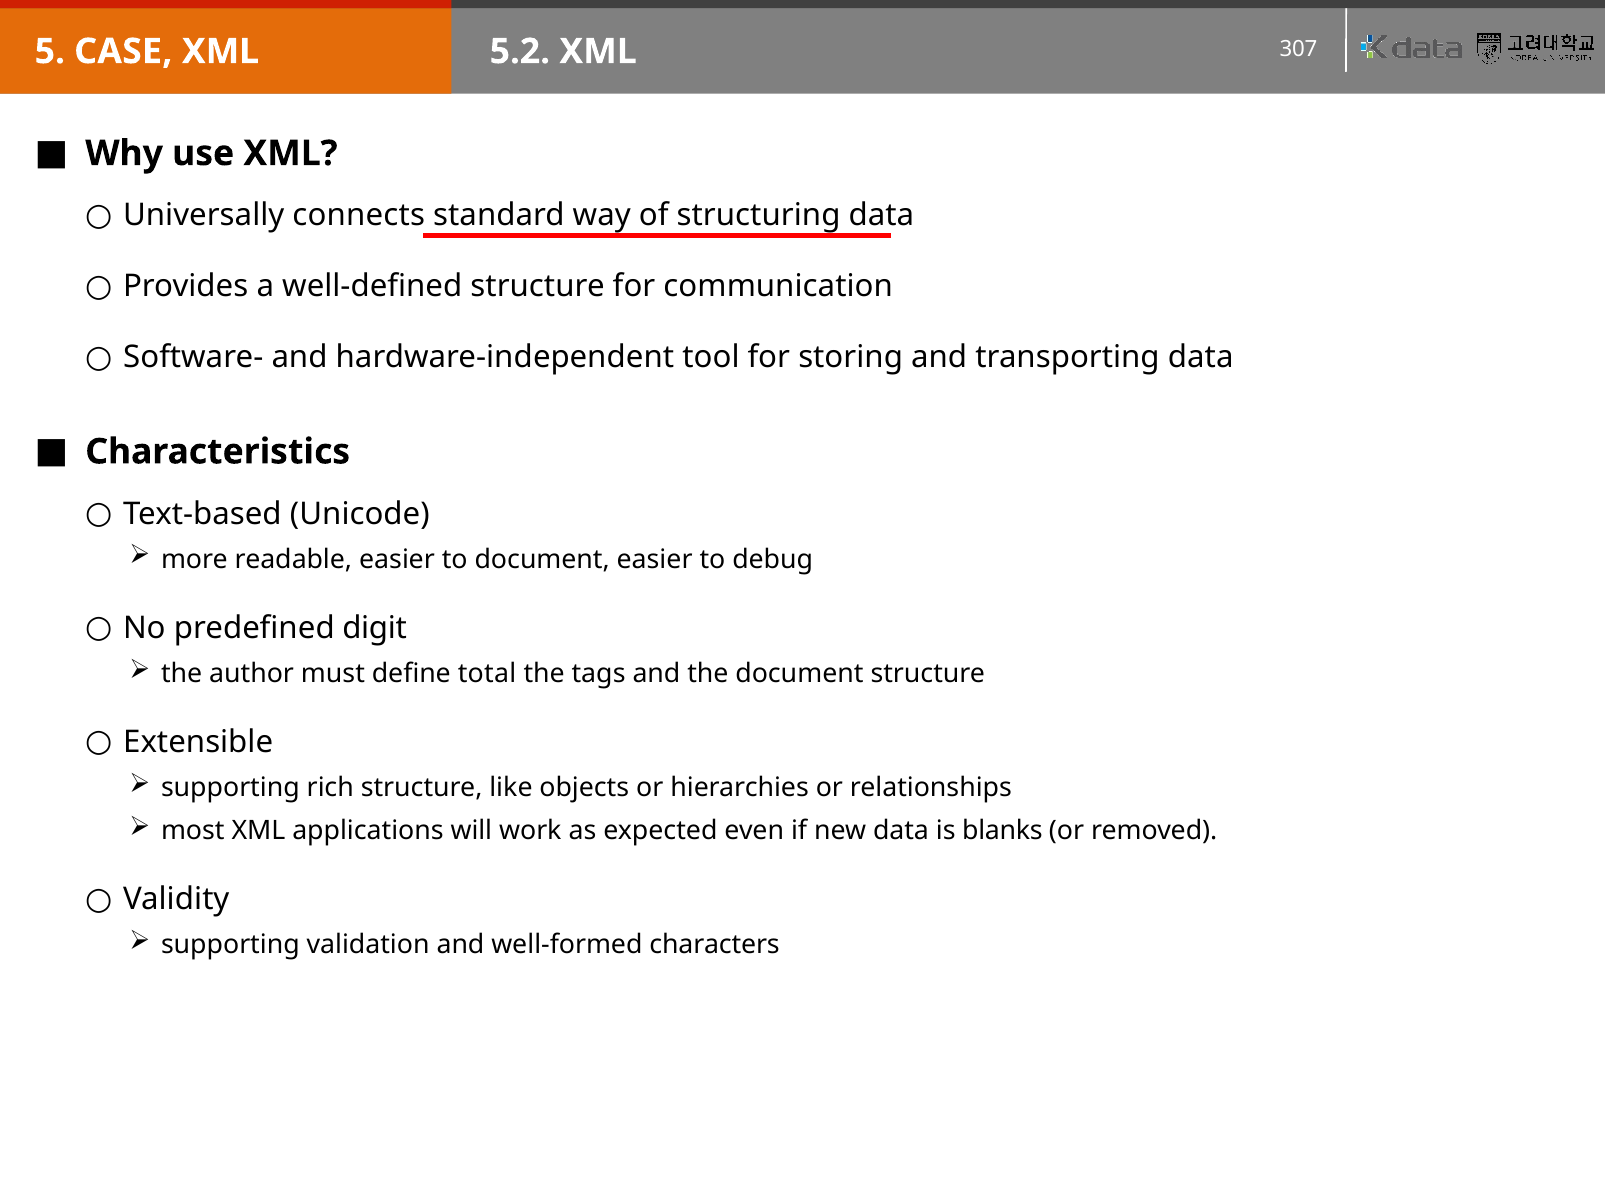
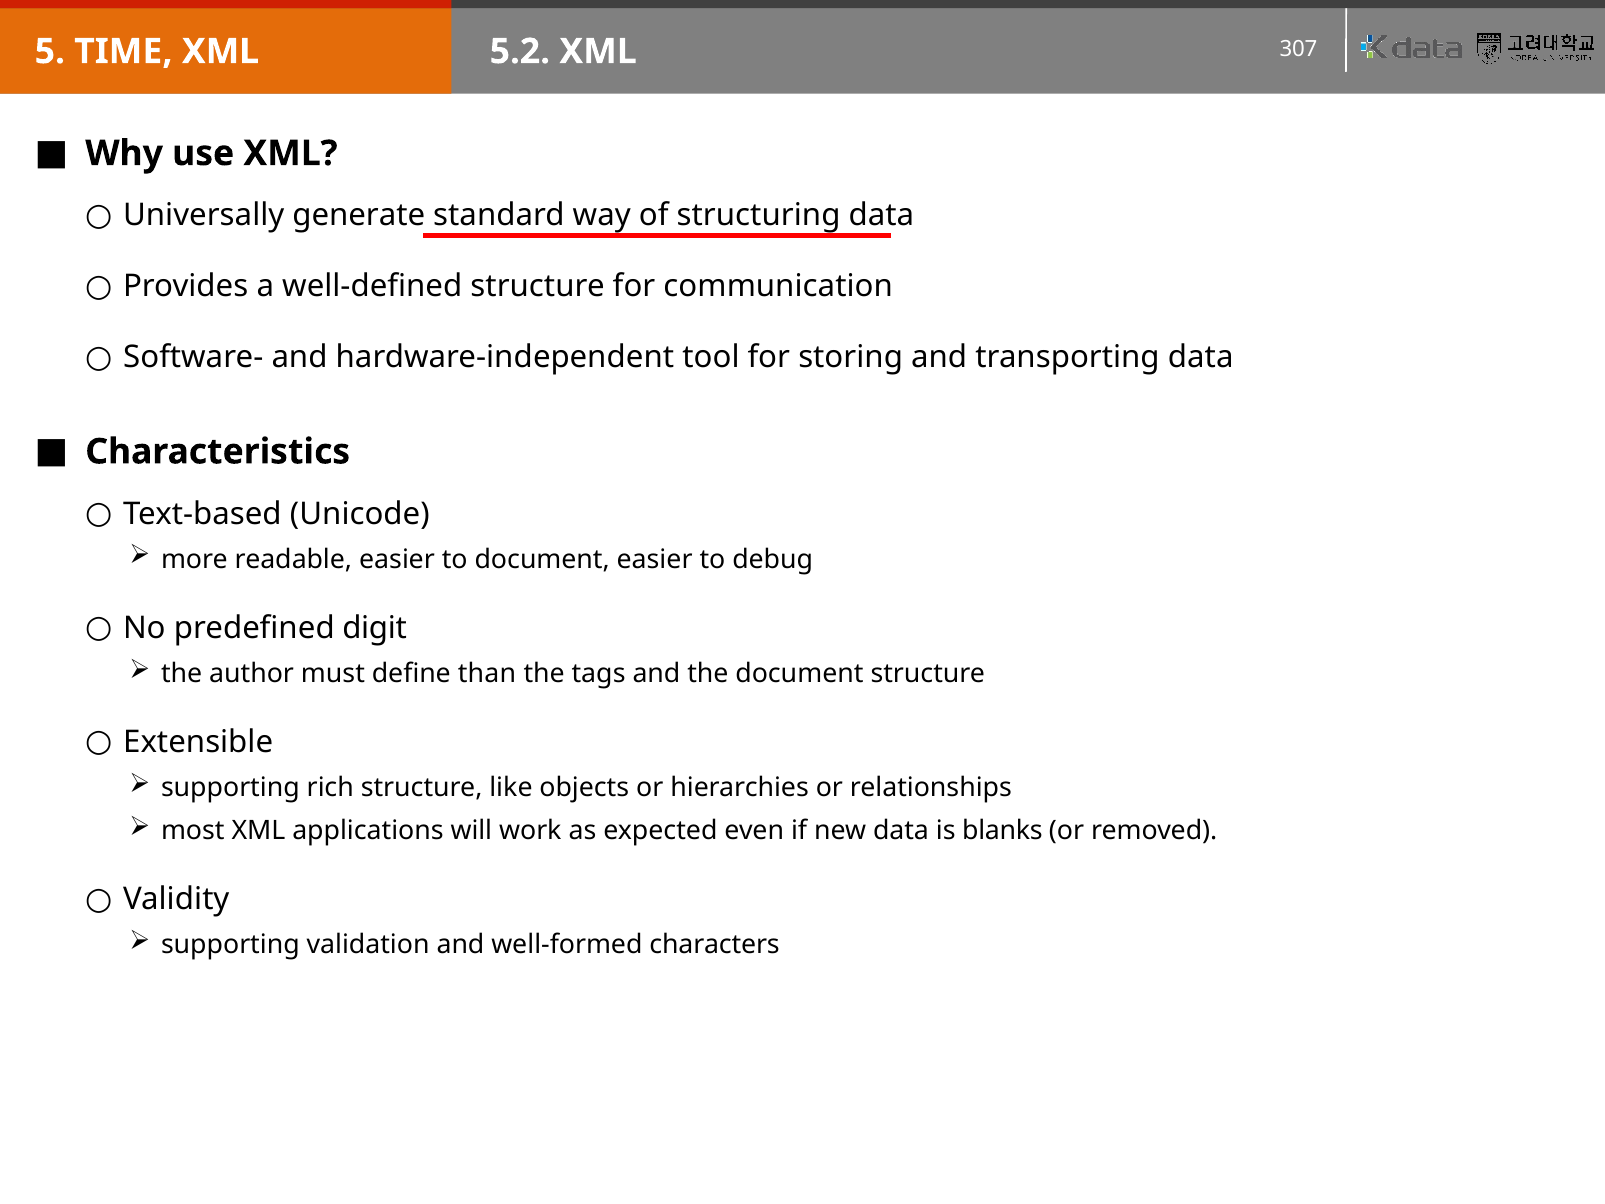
CASE: CASE -> TIME (123, 51)
connects: connects -> generate (359, 215)
total: total -> than (487, 673)
